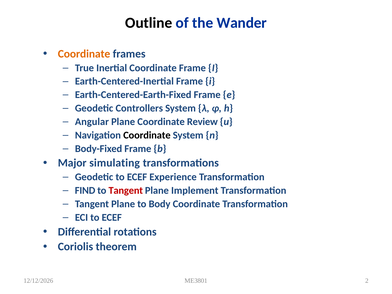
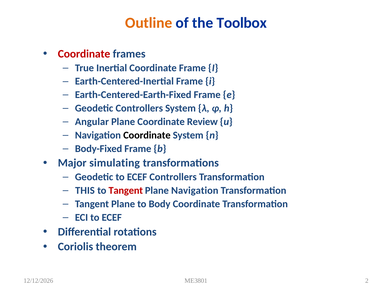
Outline colour: black -> orange (149, 23)
Wander: Wander -> Toolbox (242, 23)
Coordinate colour: orange -> red (84, 54)
ECEF Experience: Experience -> Controllers (173, 177)
FIND: FIND -> THIS (85, 190)
Plane Implement: Implement -> Navigation (195, 190)
